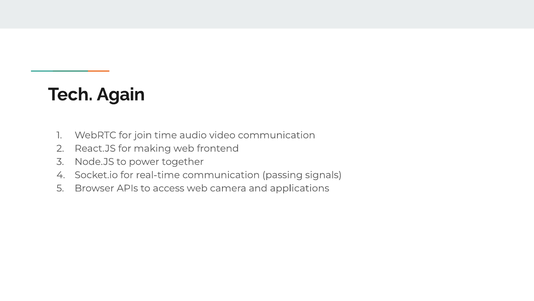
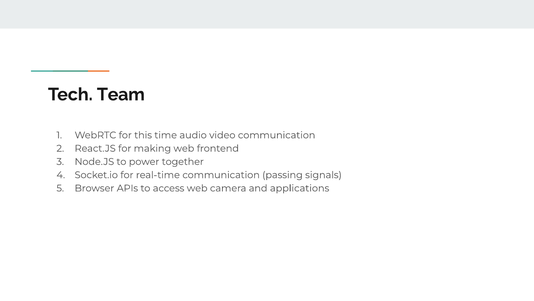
Again: Again -> Team (121, 94)
join: join -> this (143, 135)
